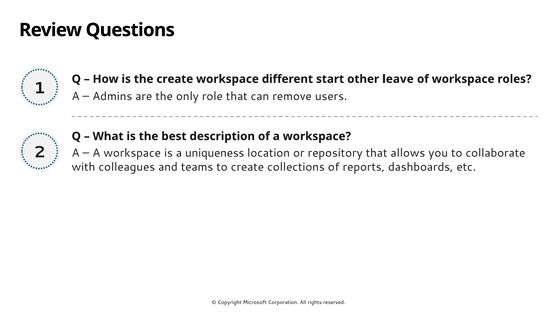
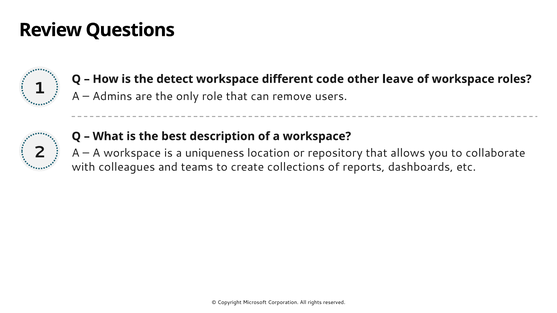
the create: create -> detect (175, 79)
start: start -> code (330, 79)
